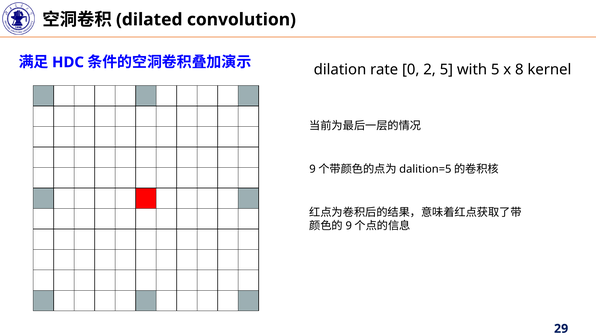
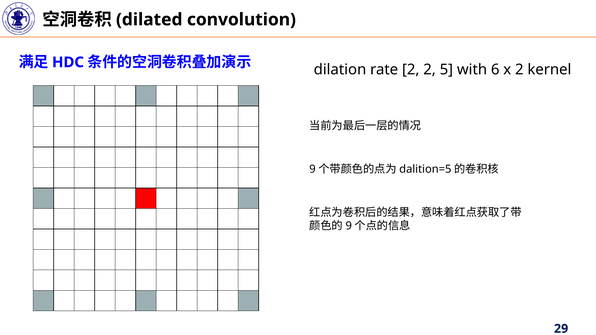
rate 0: 0 -> 2 (411, 70)
with 5: 5 -> 6 (495, 70)
x 8: 8 -> 2 (519, 70)
